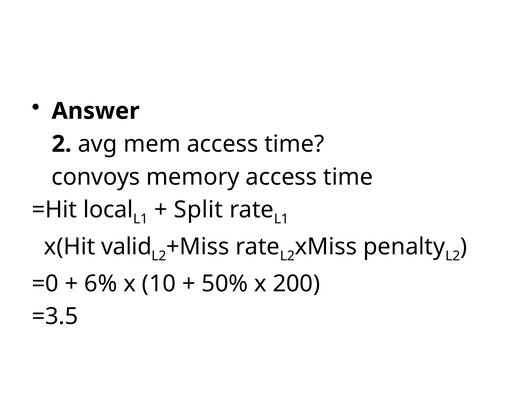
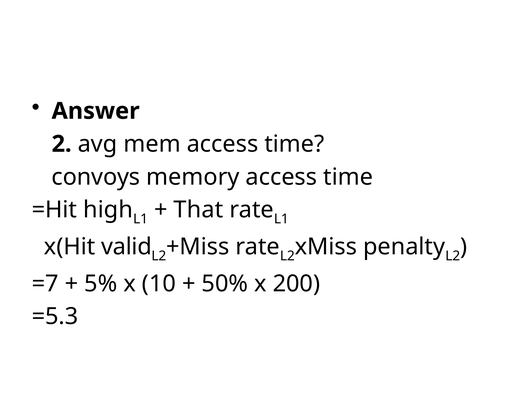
local: local -> high (108, 210)
Split: Split -> That (198, 210)
=0: =0 -> =7 (45, 283)
6%: 6% -> 5% (101, 283)
=3.5: =3.5 -> =5.3 (55, 316)
